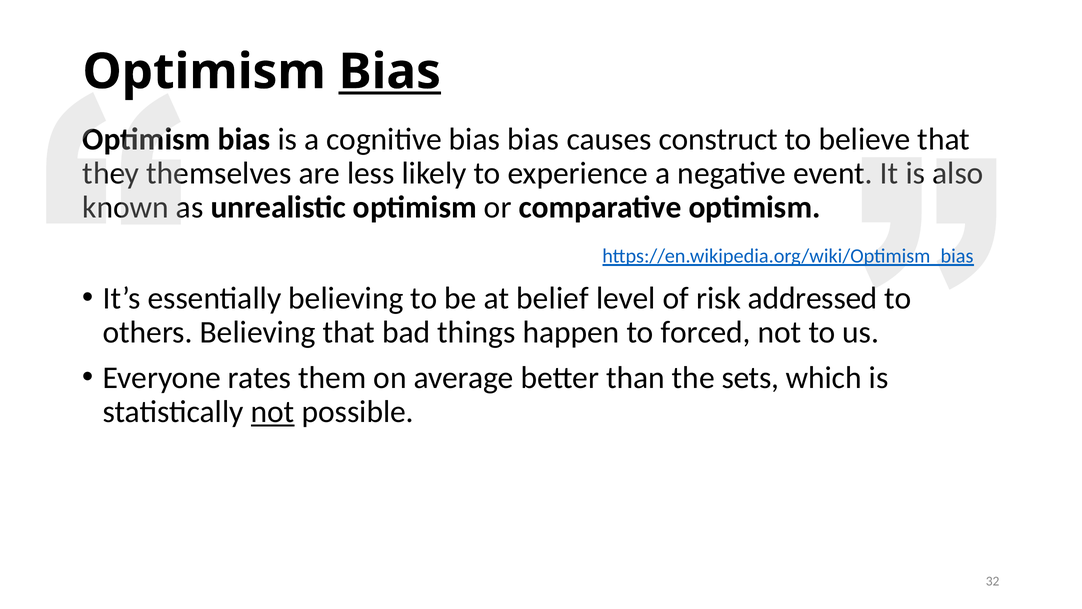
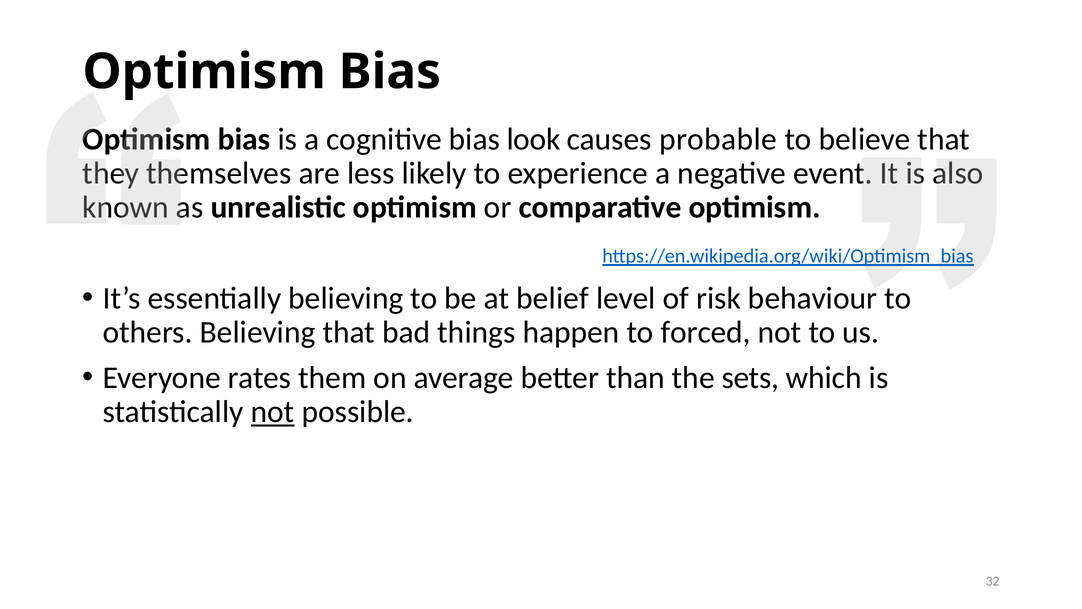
Bias underline: present -> none (390, 72)
bias bias: bias -> look (533, 139)
construct: construct -> probable (718, 139)
addressed: addressed -> behaviour (813, 298)
